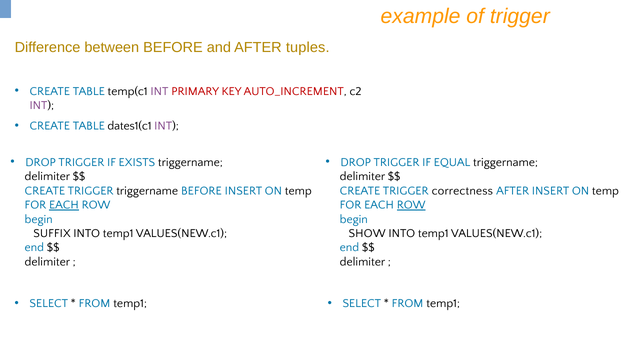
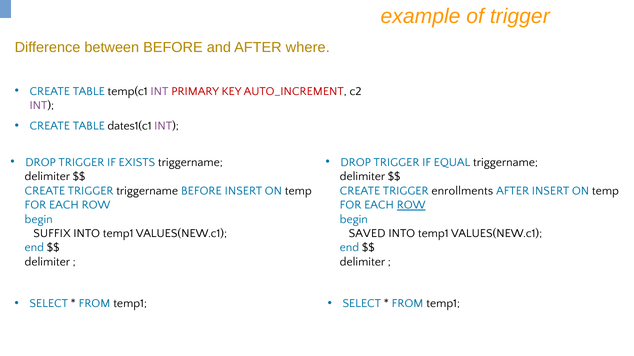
tuples: tuples -> where (308, 48)
correctness: correctness -> enrollments (462, 191)
EACH underline: present -> none (64, 205)
SHOW: SHOW -> SAVED (367, 234)
